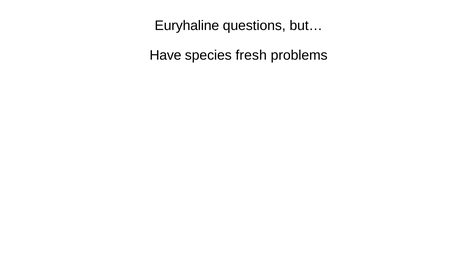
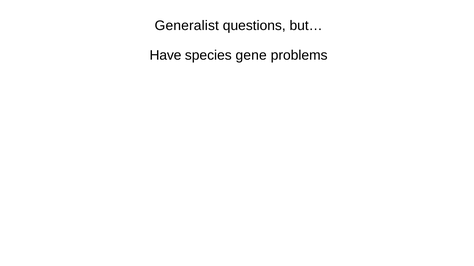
Euryhaline: Euryhaline -> Generalist (187, 26)
fresh: fresh -> gene (251, 56)
